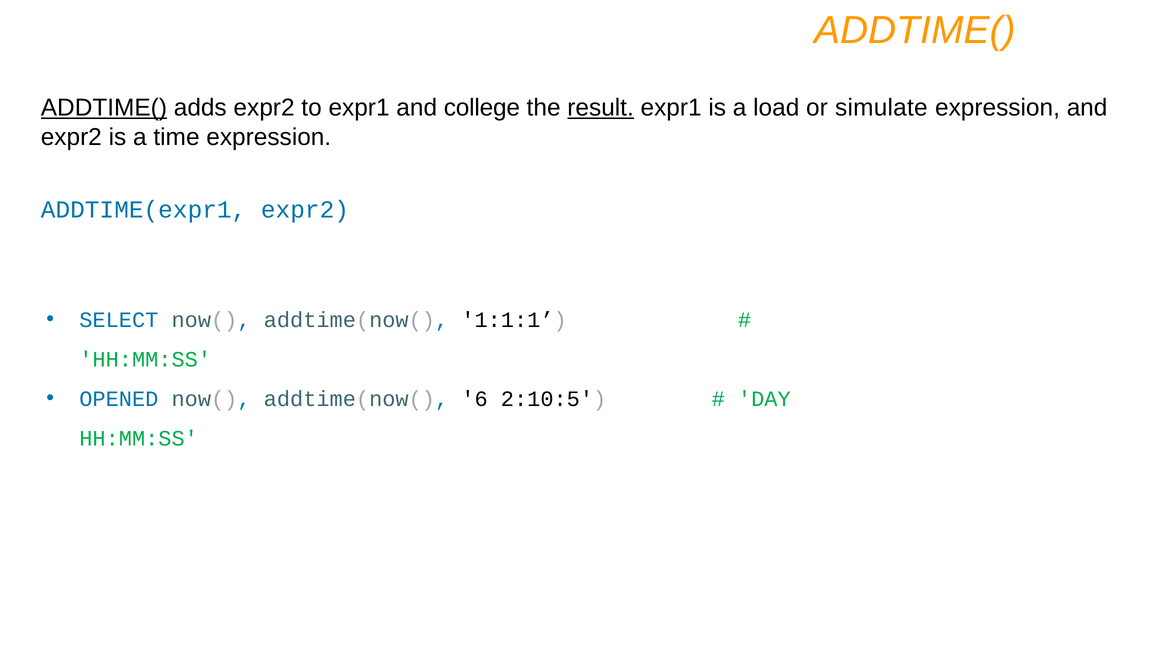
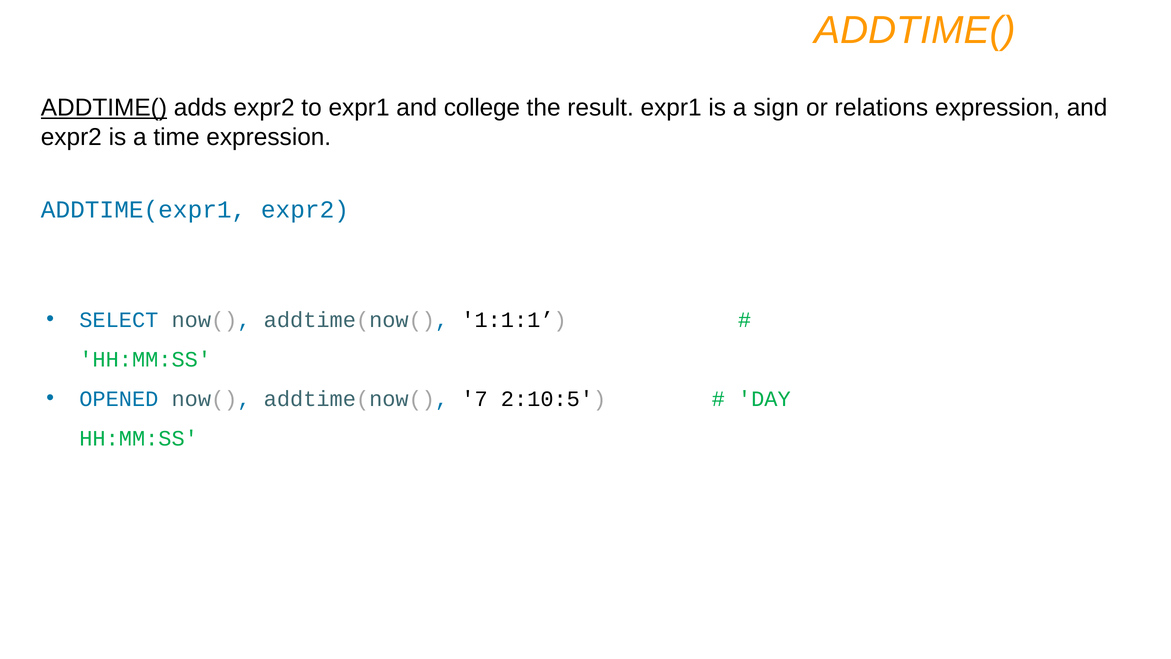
result underline: present -> none (601, 108)
load: load -> sign (776, 108)
simulate: simulate -> relations (881, 108)
6: 6 -> 7 (475, 399)
